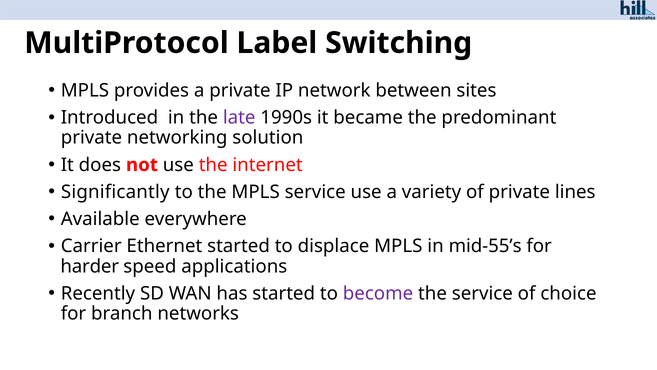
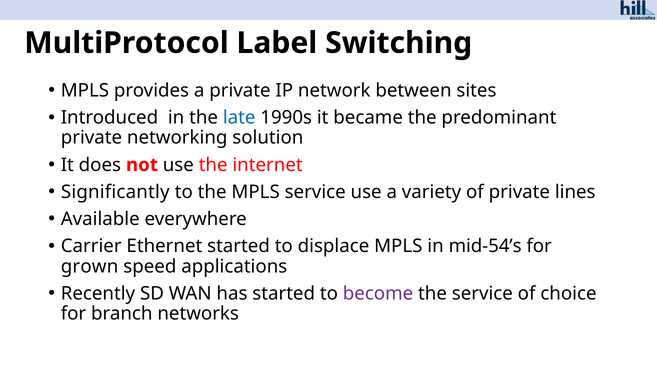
late colour: purple -> blue (239, 117)
mid-55’s: mid-55’s -> mid-54’s (485, 246)
harder: harder -> grown (90, 266)
